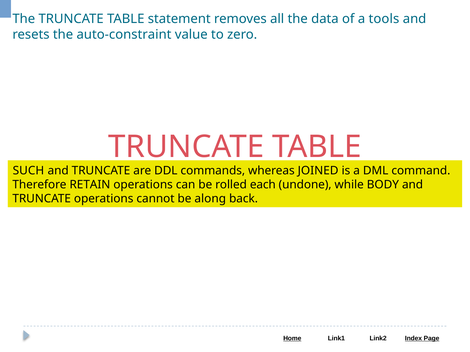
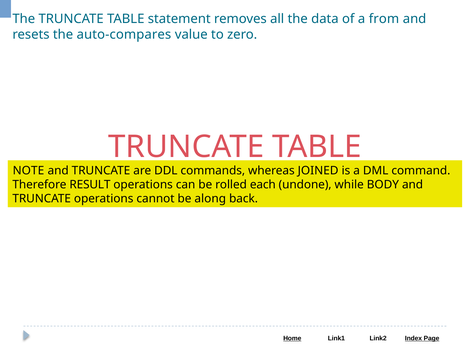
tools: tools -> from (384, 19)
auto-constraint: auto-constraint -> auto-compares (124, 35)
SUCH: SUCH -> NOTE (28, 171)
RETAIN: RETAIN -> RESULT (90, 185)
